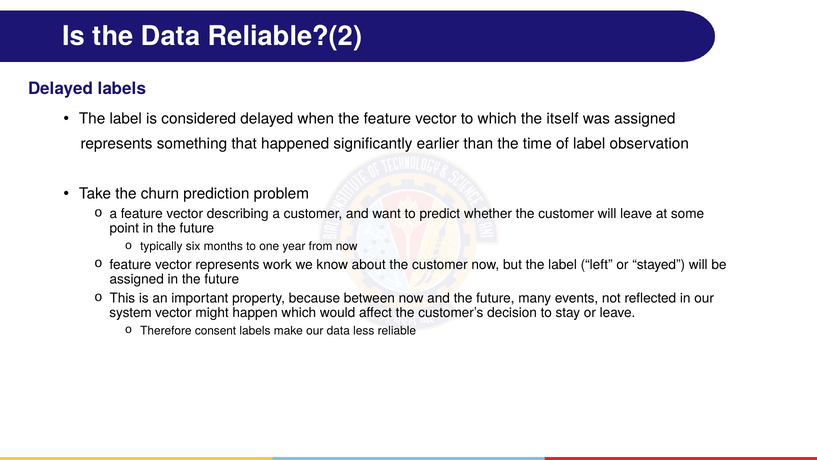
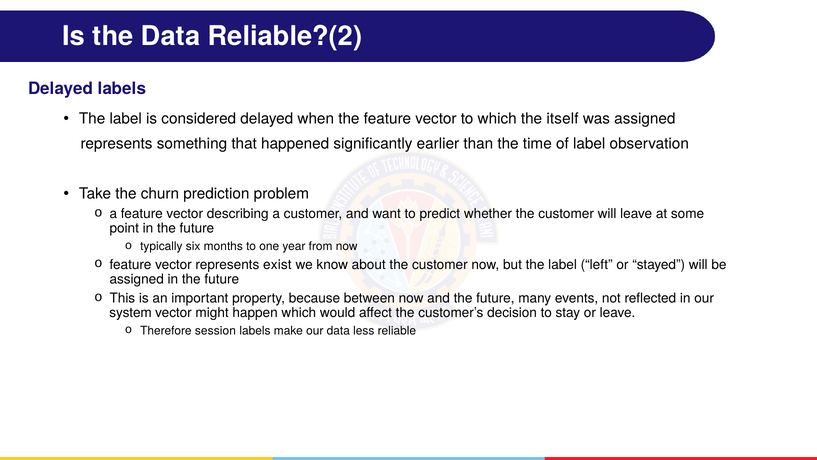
work: work -> exist (277, 264)
consent: consent -> session (215, 331)
